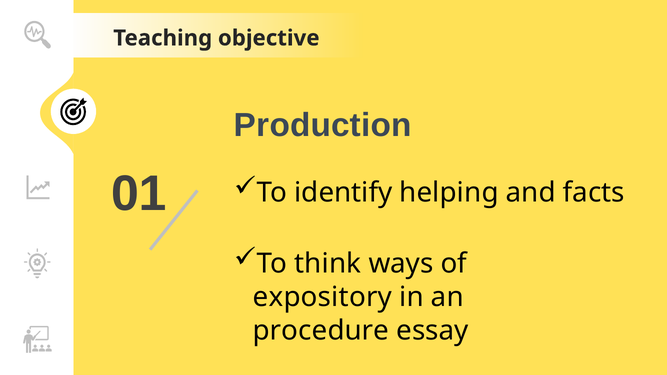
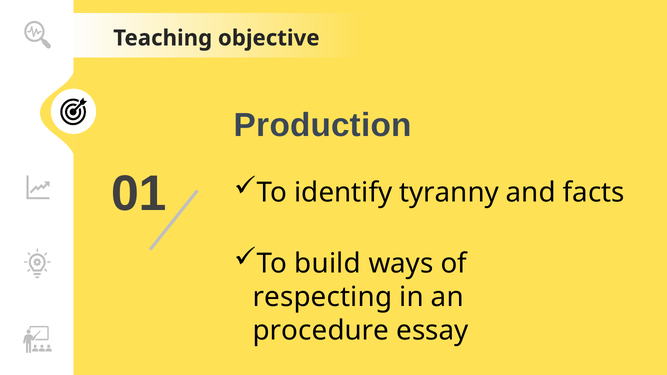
helping: helping -> tyranny (449, 193)
think: think -> build (328, 264)
expository: expository -> respecting (322, 297)
